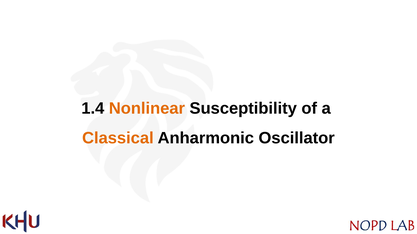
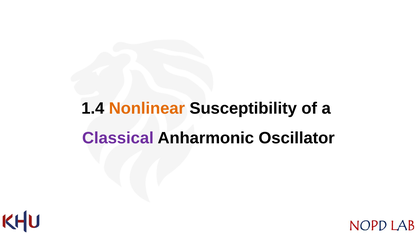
Classical colour: orange -> purple (118, 138)
